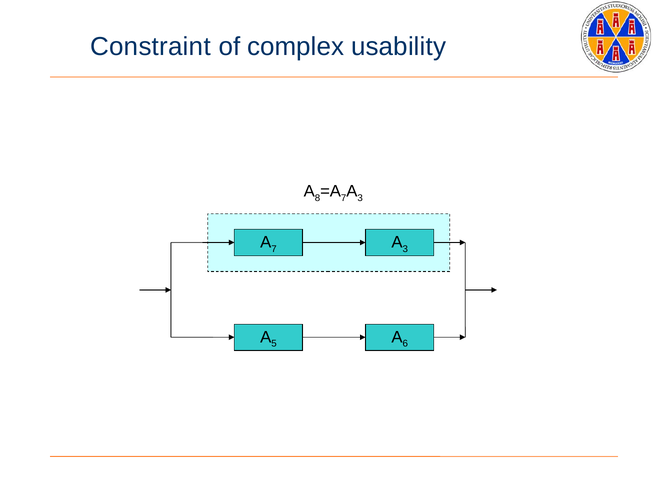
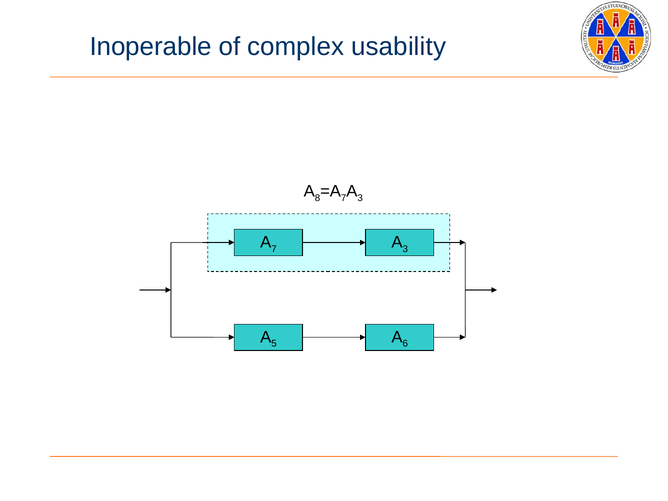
Constraint: Constraint -> Inoperable (151, 47)
